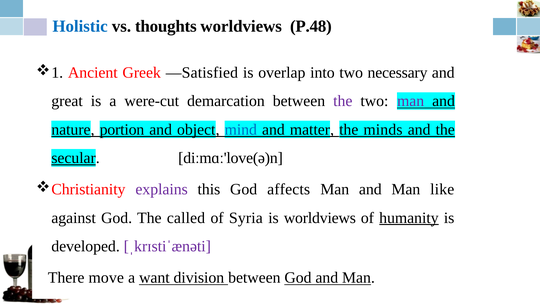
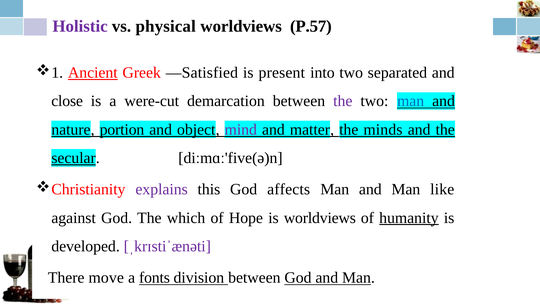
Holistic colour: blue -> purple (80, 26)
thoughts: thoughts -> physical (166, 26)
P.48: P.48 -> P.57 (311, 26)
Ancient underline: none -> present (93, 73)
overlap: overlap -> present (282, 73)
necessary: necessary -> separated (397, 73)
great: great -> close (67, 101)
man colour: purple -> blue (411, 101)
mind colour: blue -> purple (241, 129)
diːmɑː'love(ə)n: diːmɑː'love(ə)n -> diːmɑː'five(ə)n (230, 158)
called: called -> which (186, 218)
Syria: Syria -> Hope (246, 218)
want: want -> fonts (154, 278)
